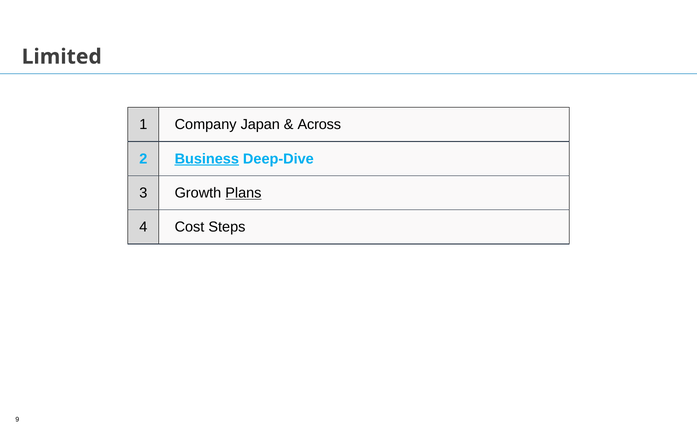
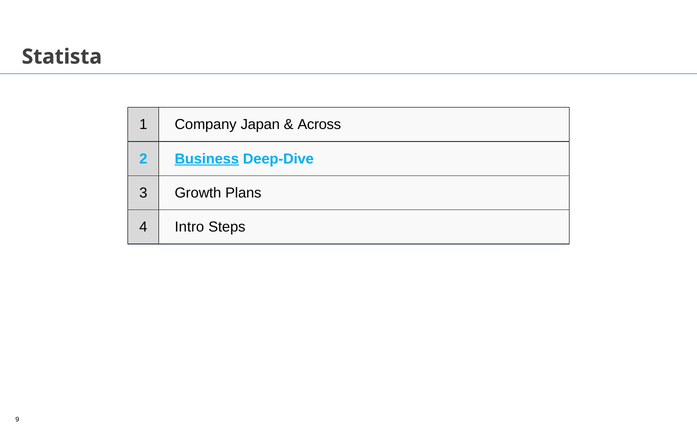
Limited: Limited -> Statista (62, 57)
Plans underline: present -> none (243, 193)
Cost: Cost -> Intro (189, 227)
